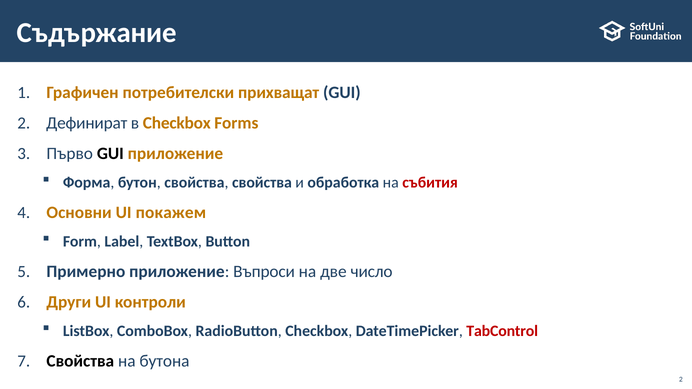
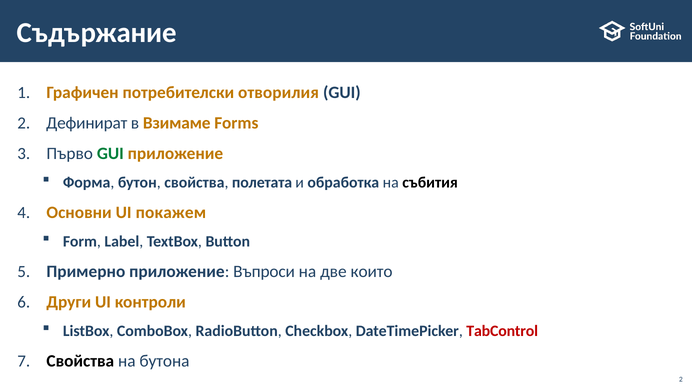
прихващат: прихващат -> отворилия (279, 93)
в Checkbox: Checkbox -> Взимаме (177, 123)
GUI colour: black -> green (110, 153)
свойства свойства: свойства -> полетата (262, 183)
събития colour: red -> black (430, 183)
число: число -> които (372, 272)
